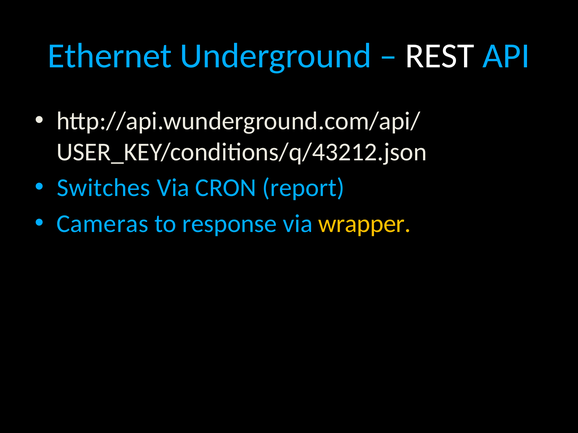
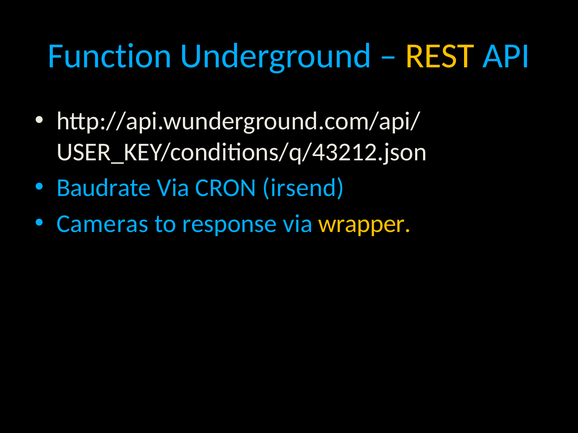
Ethernet: Ethernet -> Function (110, 56)
REST colour: white -> yellow (440, 56)
Switches: Switches -> Baudrate (104, 188)
report: report -> irsend (303, 188)
